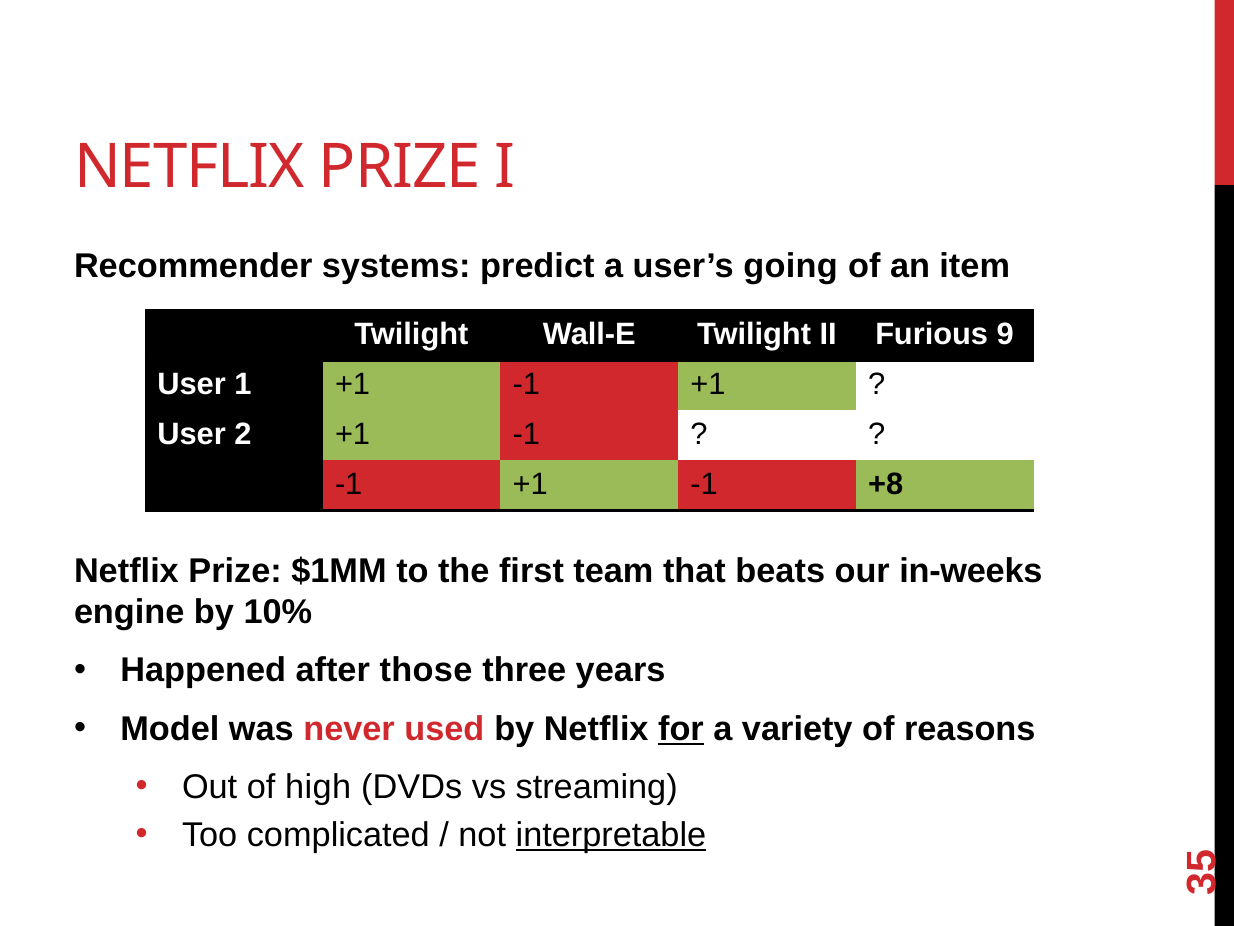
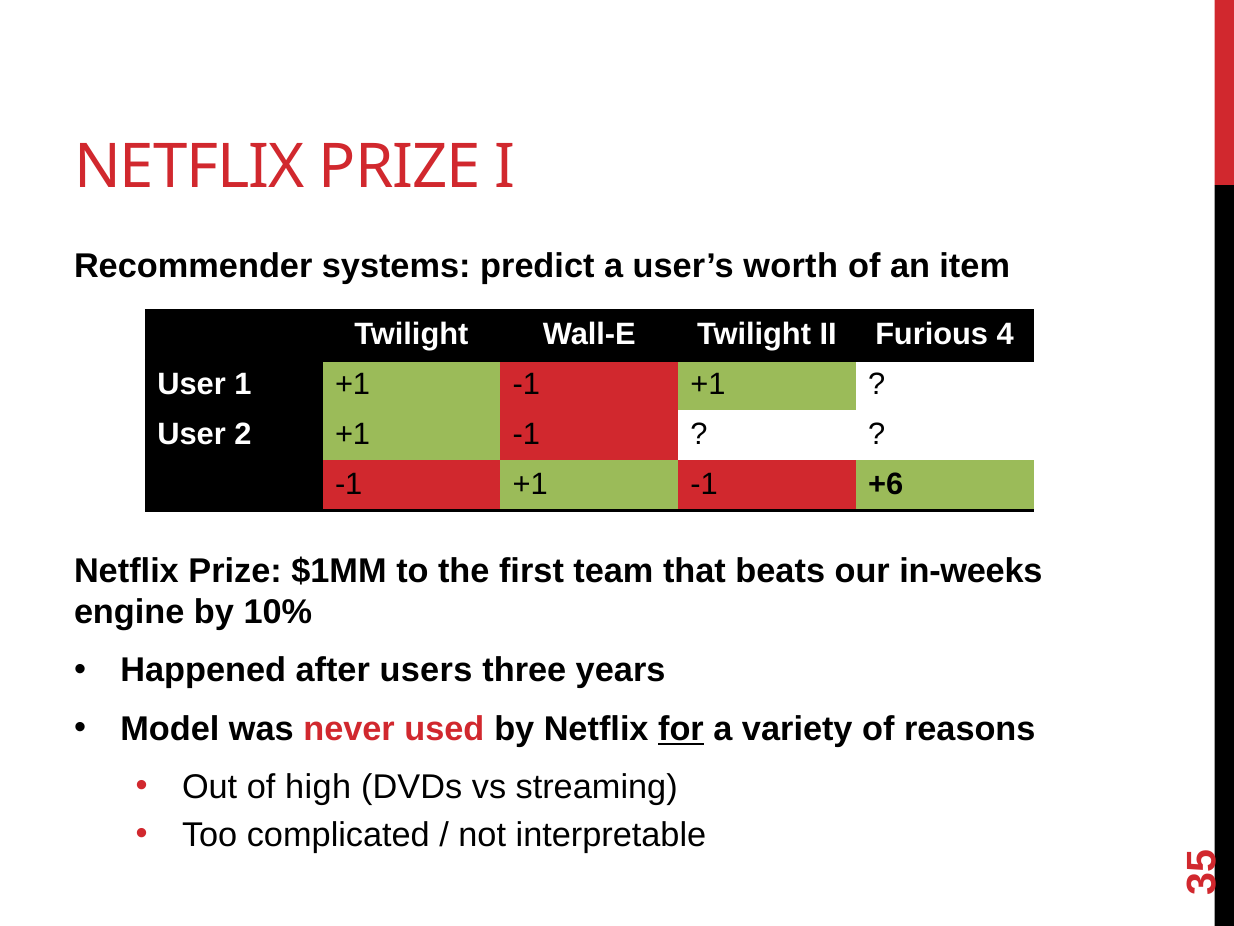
going: going -> worth (791, 266)
9: 9 -> 4 (1005, 334)
+8: +8 -> +6 (886, 484)
those: those -> users (426, 670)
interpretable underline: present -> none (611, 835)
